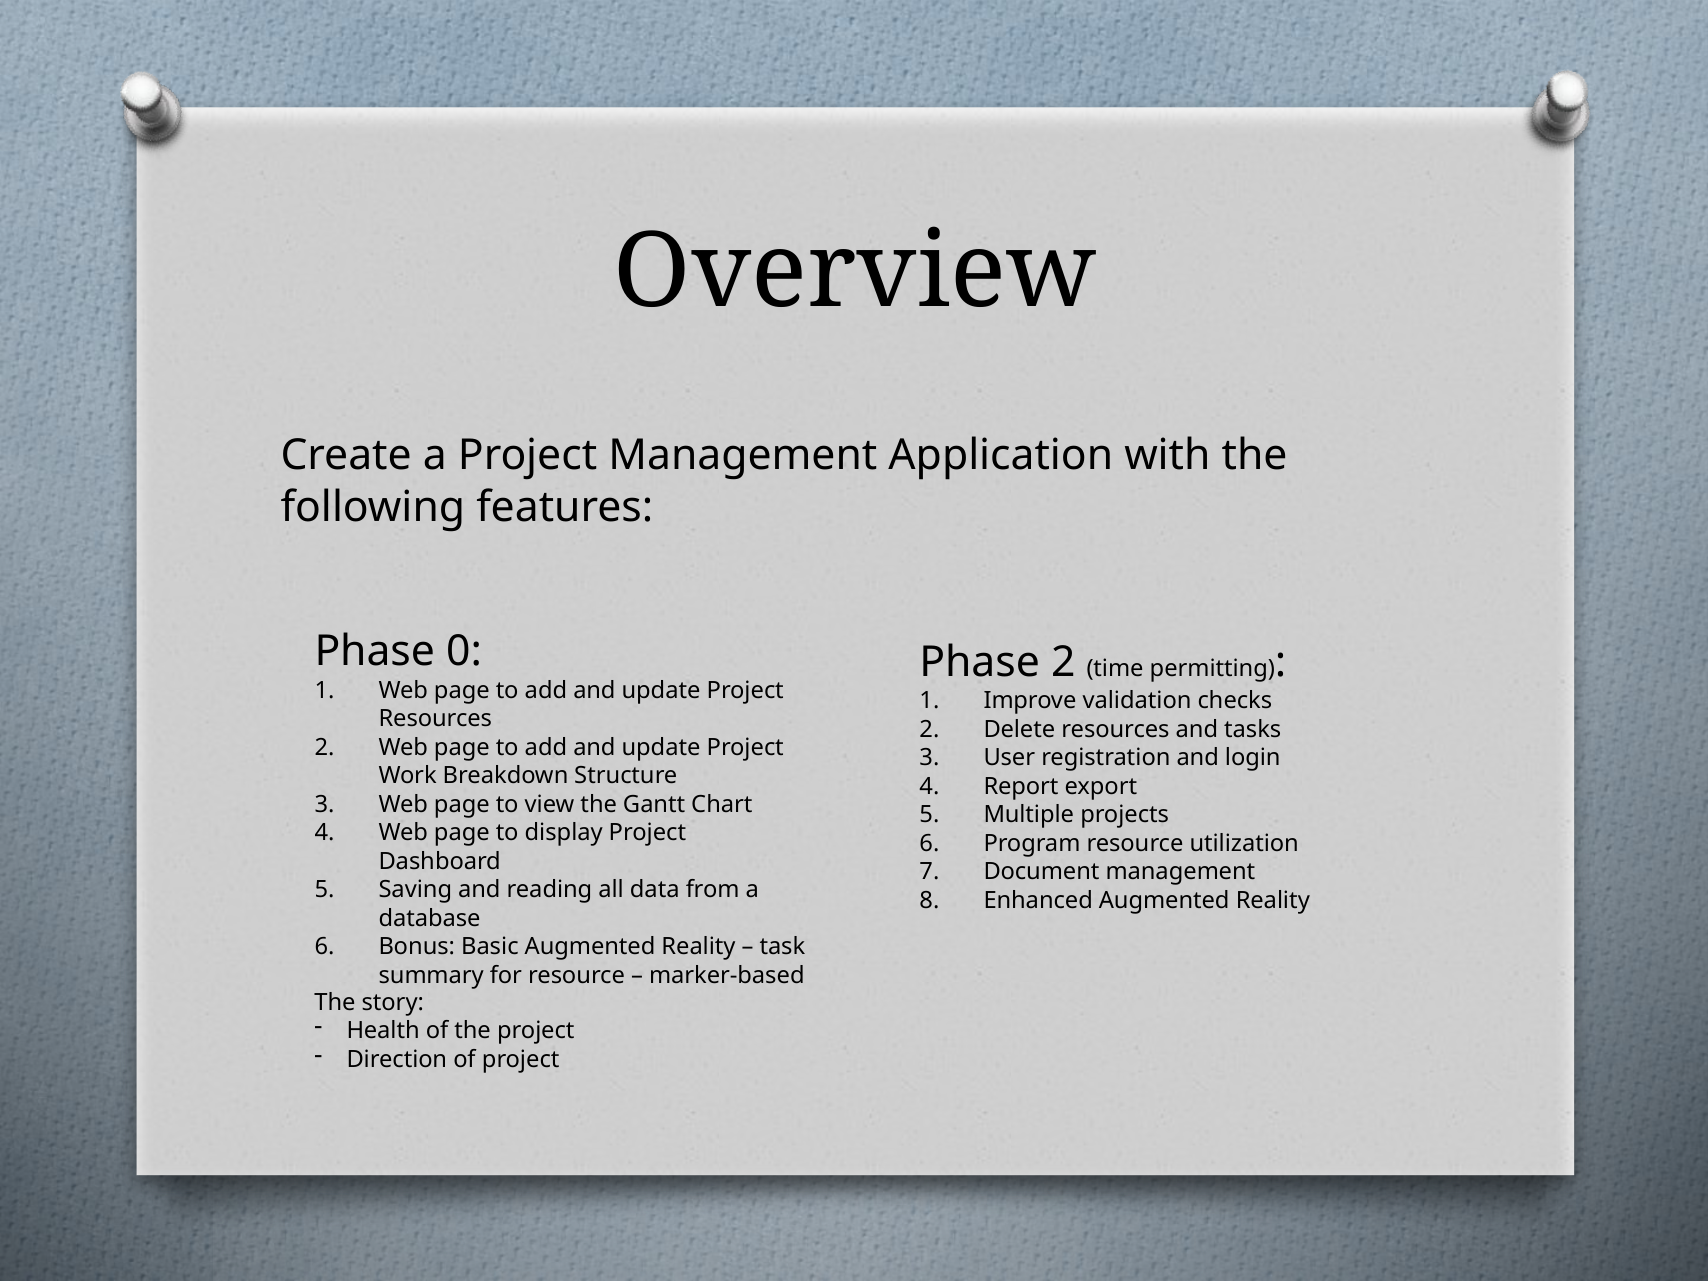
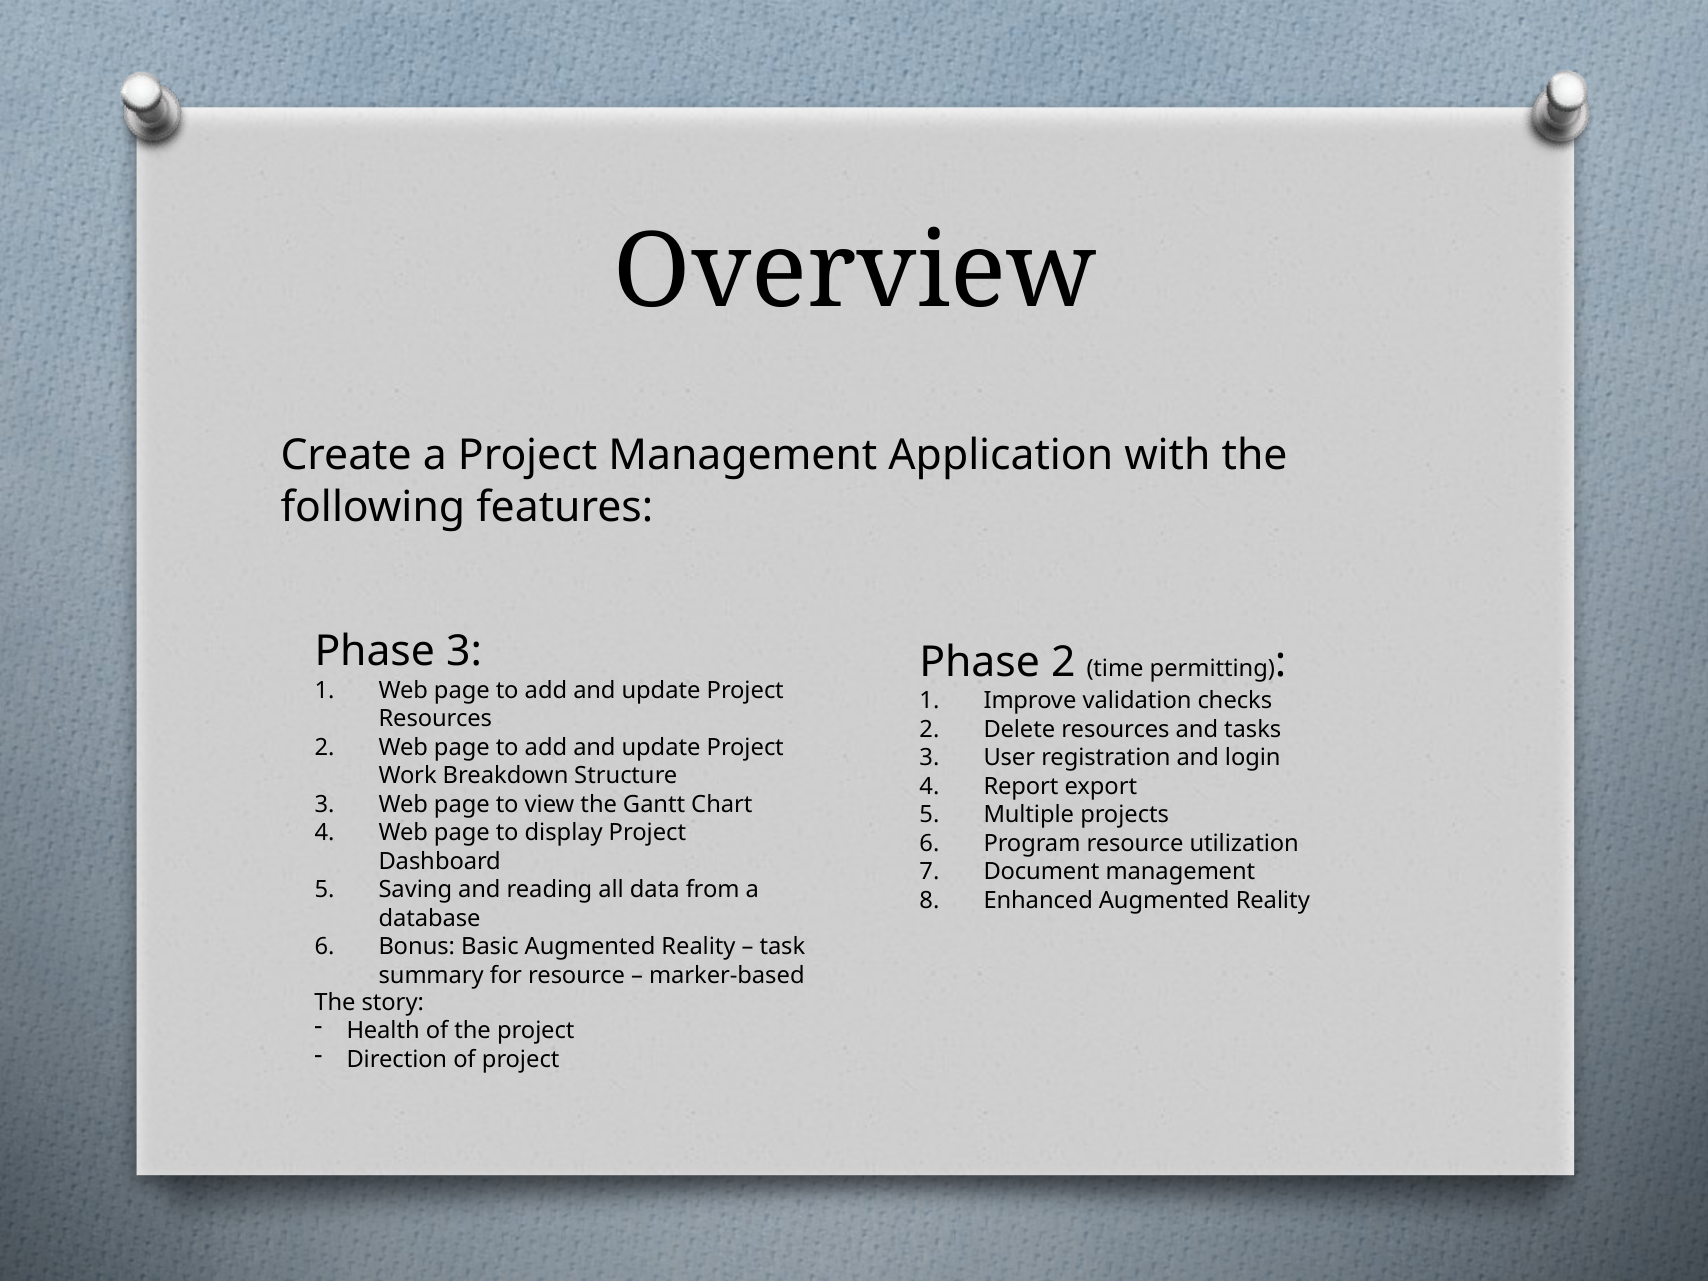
Phase 0: 0 -> 3 (464, 652)
